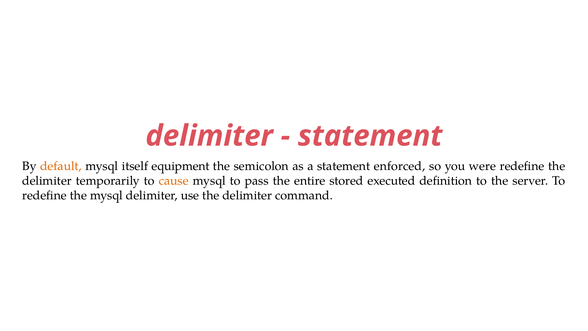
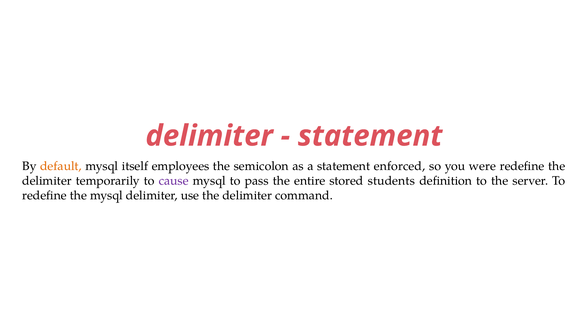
equipment: equipment -> employees (181, 166)
cause colour: orange -> purple (174, 181)
executed: executed -> students (391, 181)
